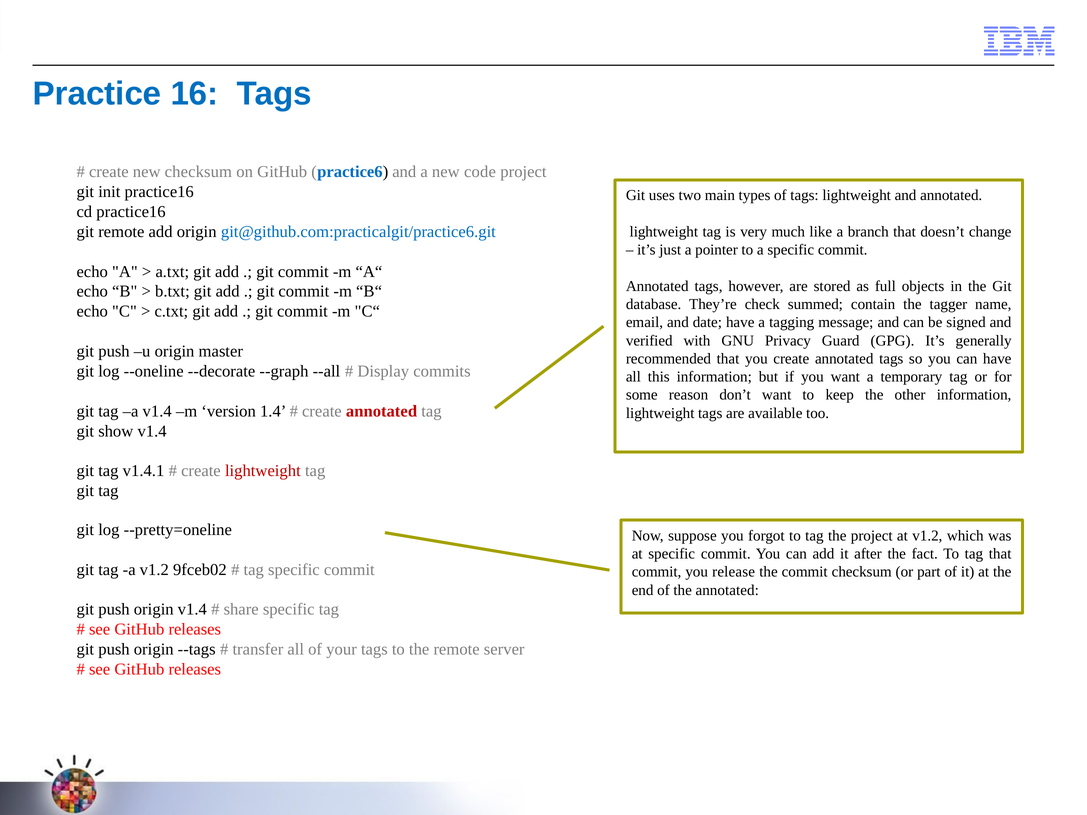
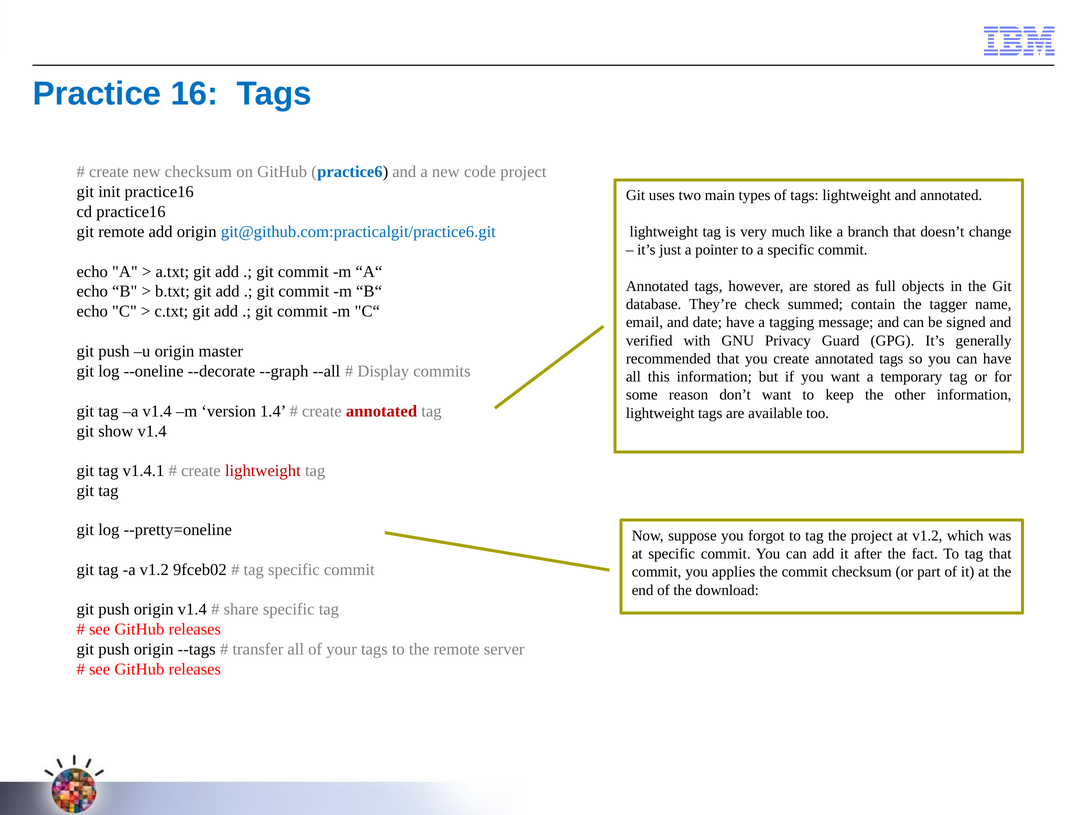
release: release -> applies (734, 572)
the annotated: annotated -> download (727, 590)
